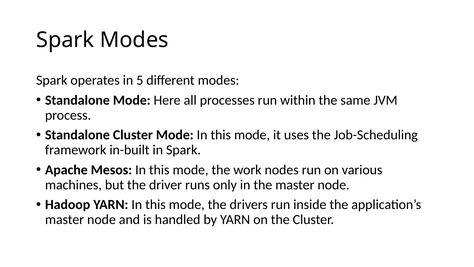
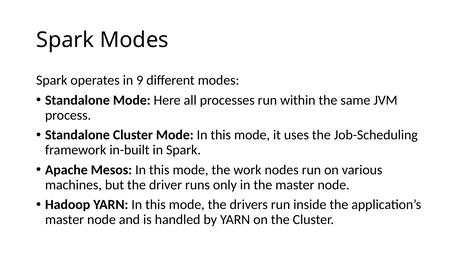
5: 5 -> 9 (140, 80)
